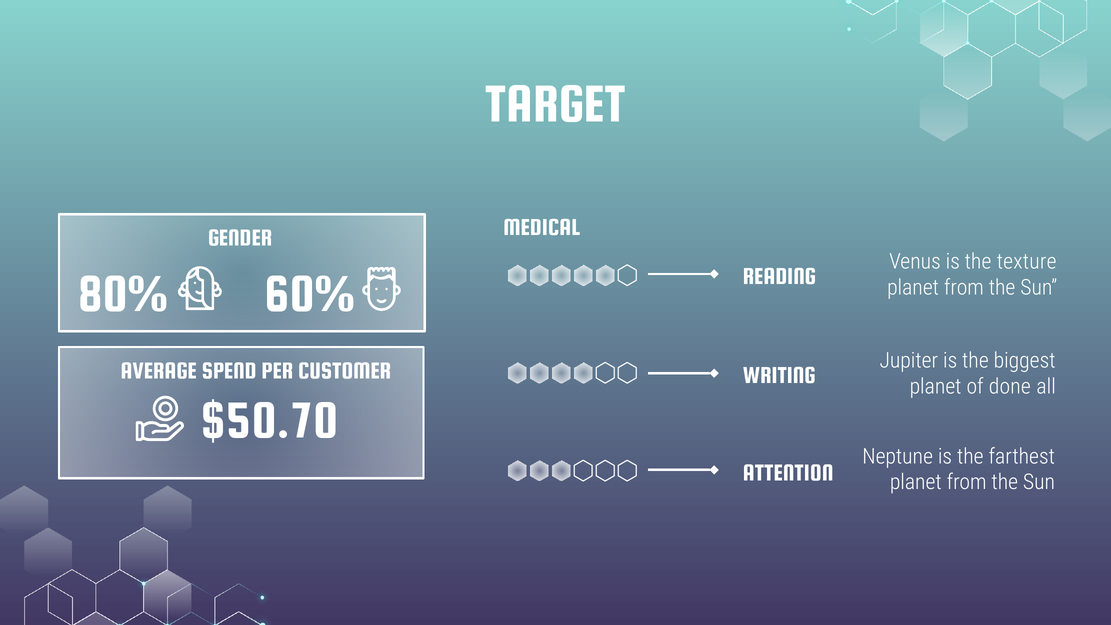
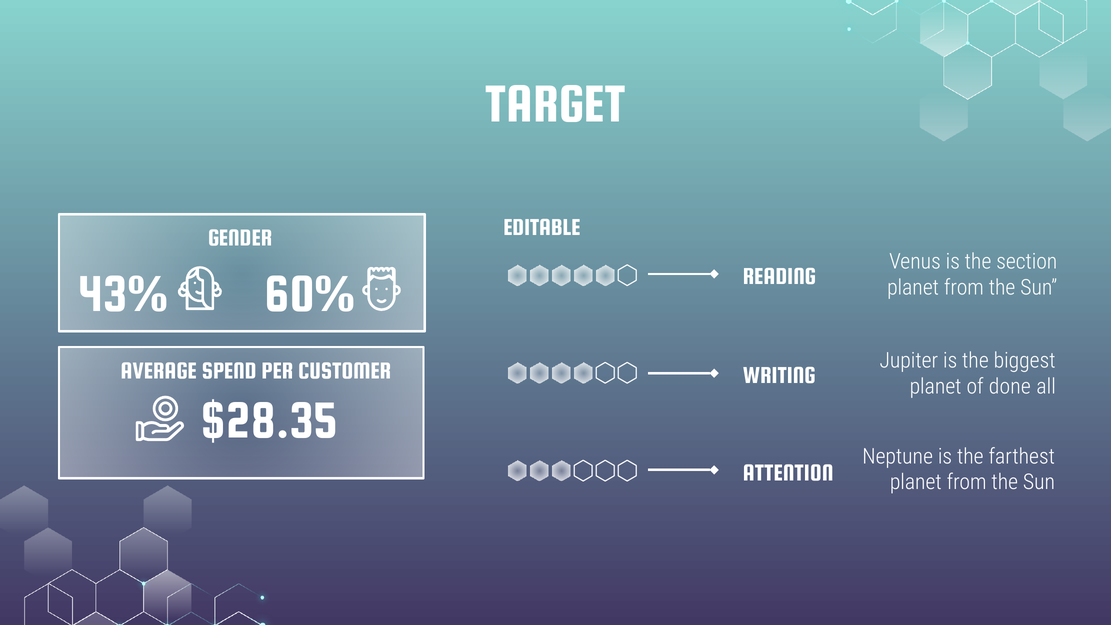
MEDICAL: MEDICAL -> EDITABLE (542, 227)
texture: texture -> section (1027, 261)
80%: 80% -> 43% (123, 293)
$50.70: $50.70 -> $28.35 (270, 420)
